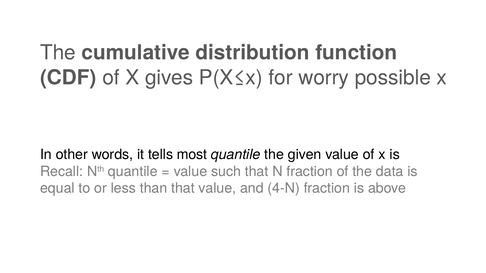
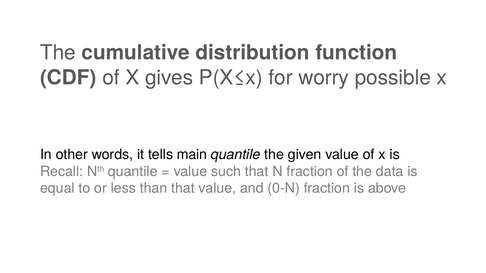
most: most -> main (192, 155)
4-N: 4-N -> 0-N (284, 189)
